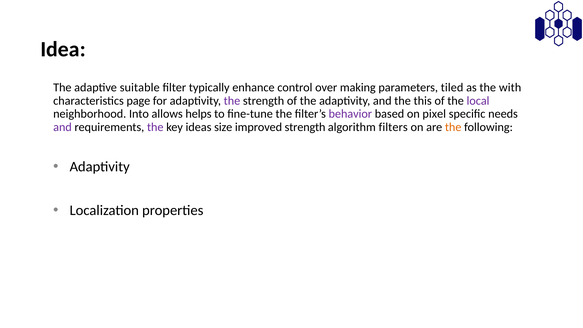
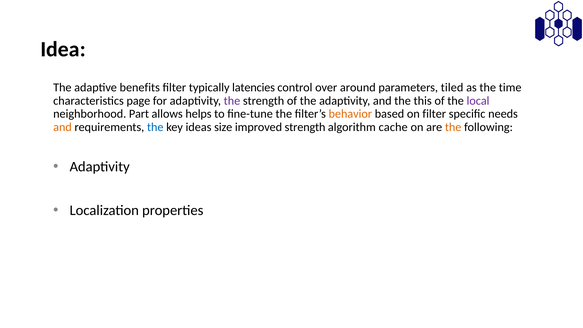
suitable: suitable -> benefits (140, 88)
enhance: enhance -> latencies (254, 88)
making: making -> around (358, 88)
with: with -> time (510, 88)
Into: Into -> Part (139, 114)
behavior colour: purple -> orange (350, 114)
on pixel: pixel -> filter (434, 114)
and colour: purple -> orange (62, 127)
the colour: purple -> blue (155, 127)
filters: filters -> cache (393, 127)
